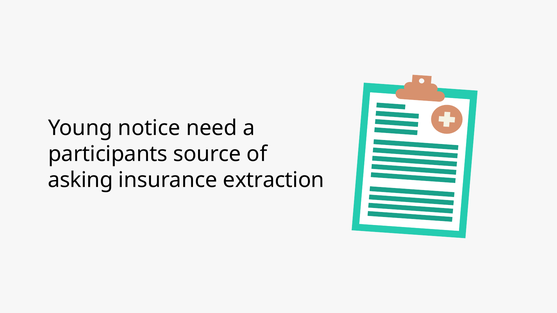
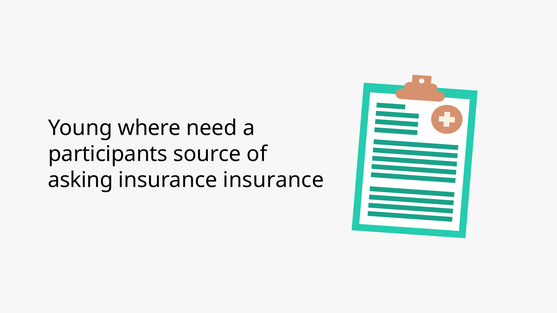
notice: notice -> where (149, 128)
insurance extraction: extraction -> insurance (274, 180)
